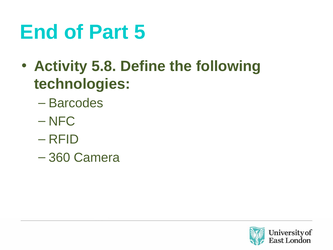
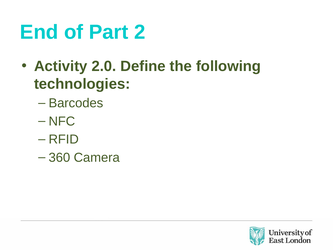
5: 5 -> 2 (140, 32)
5.8: 5.8 -> 2.0 (104, 66)
